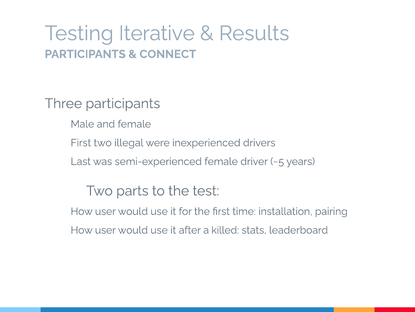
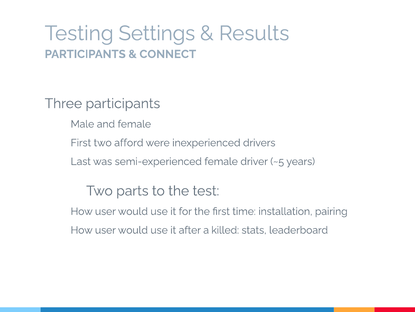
Iterative: Iterative -> Settings (157, 33)
illegal: illegal -> afford (129, 142)
